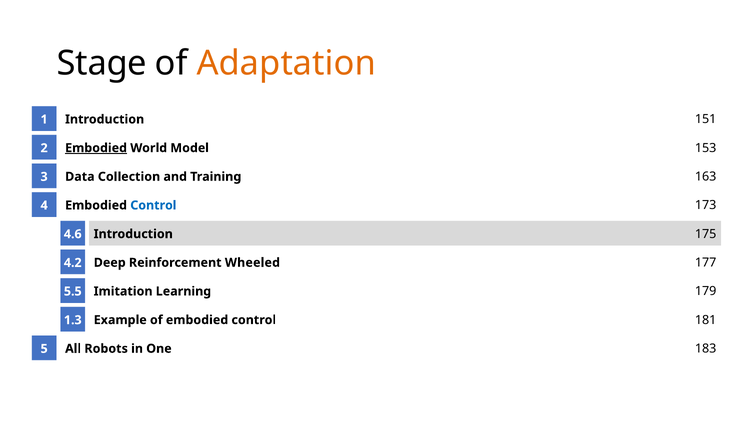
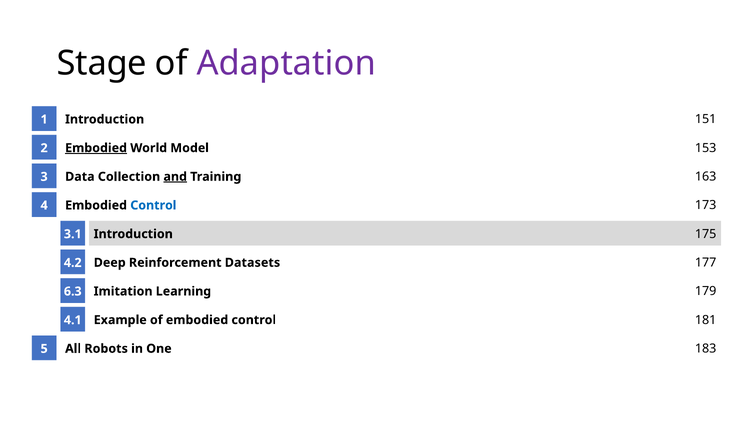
Adaptation colour: orange -> purple (286, 63)
and underline: none -> present (175, 176)
4.6: 4.6 -> 3.1 (73, 234)
Wheeled: Wheeled -> Datasets (252, 262)
5.5: 5.5 -> 6.3 (73, 291)
1.3: 1.3 -> 4.1 (73, 320)
